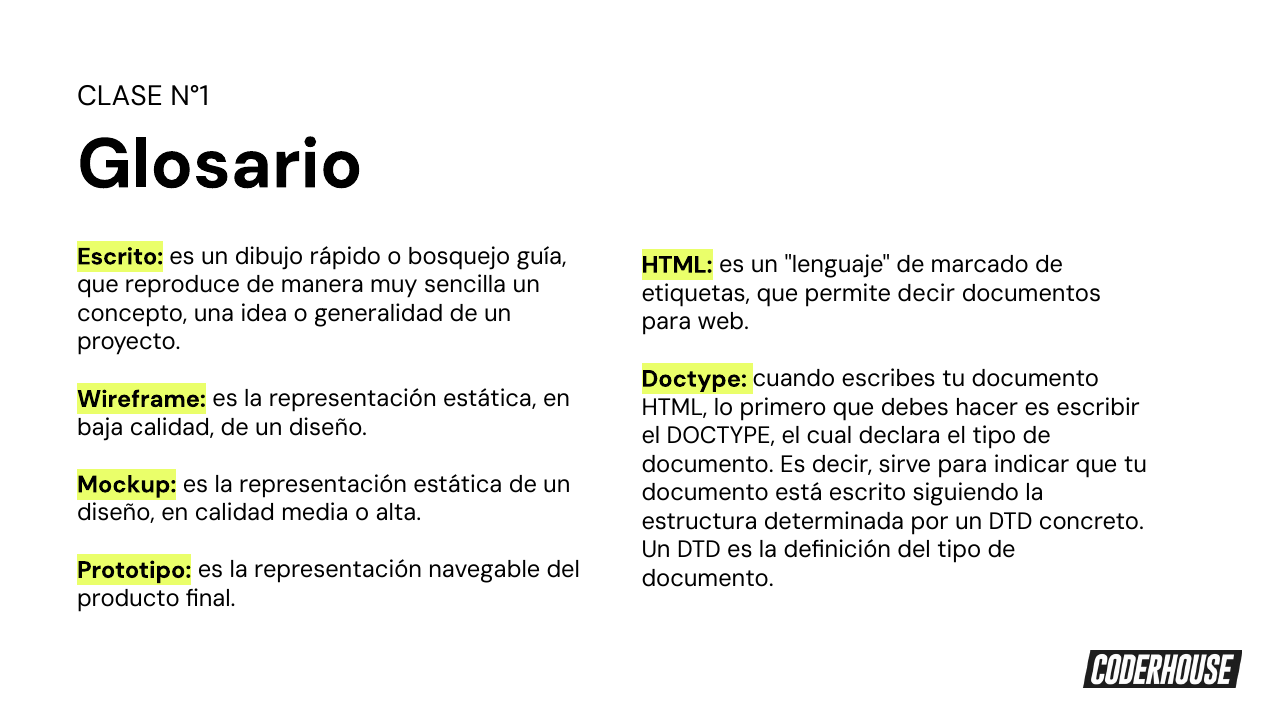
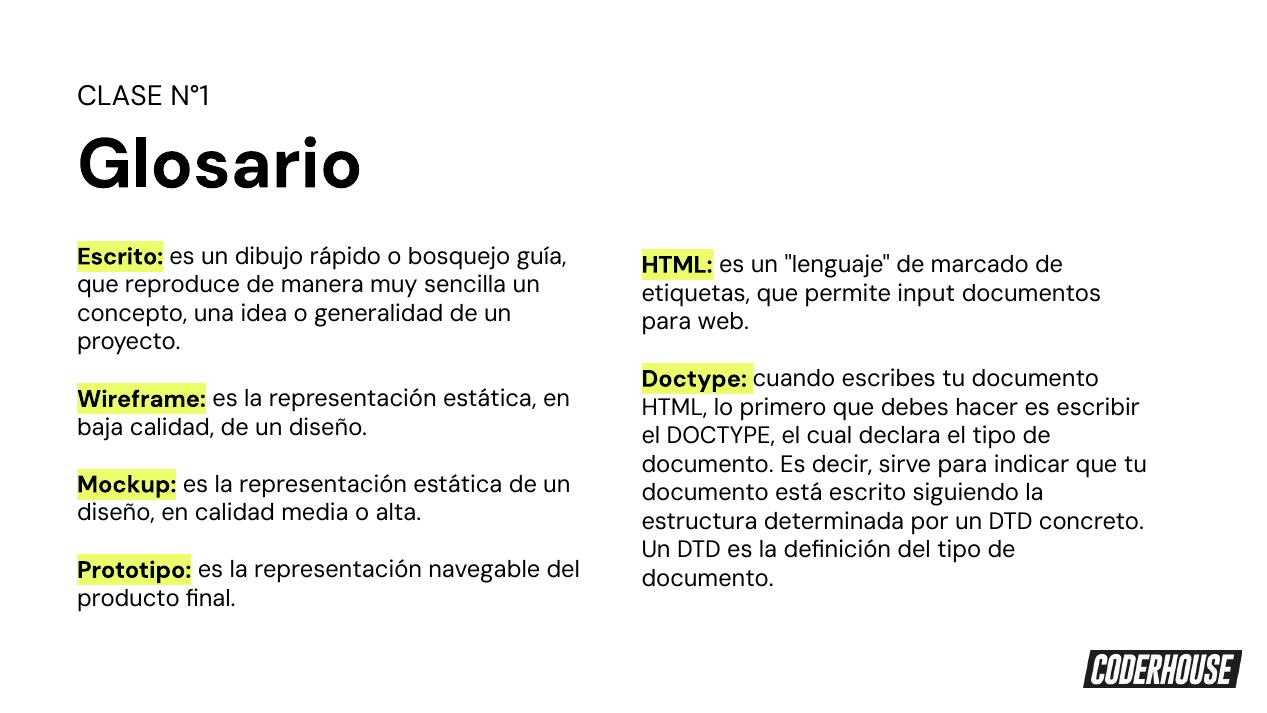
permite decir: decir -> input (926, 293)
